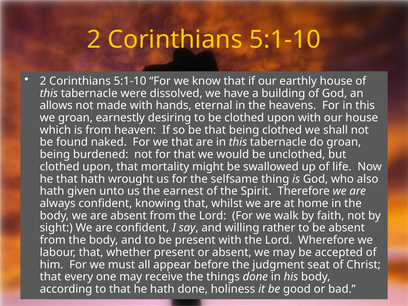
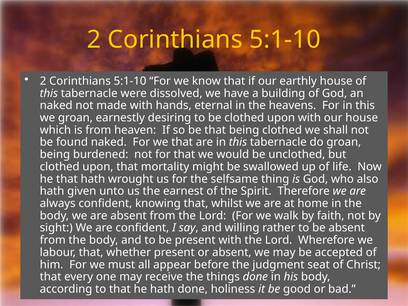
allows: allows -> naked (56, 106)
